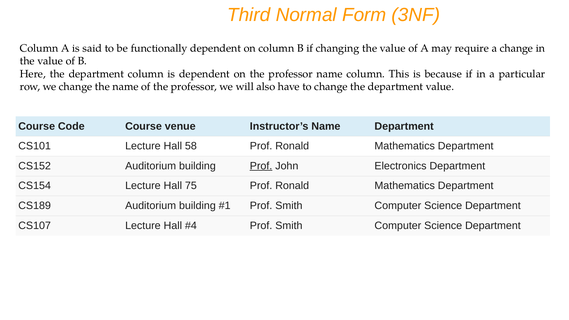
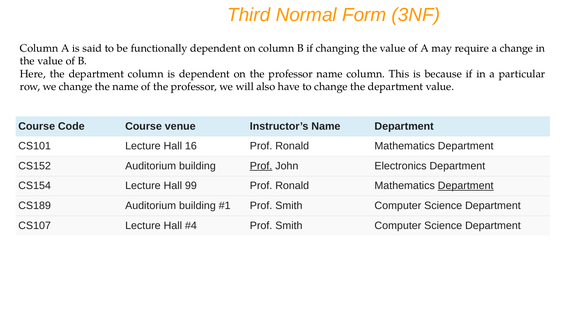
58: 58 -> 16 (191, 146)
75: 75 -> 99 (191, 186)
Department underline: none -> present (466, 186)
